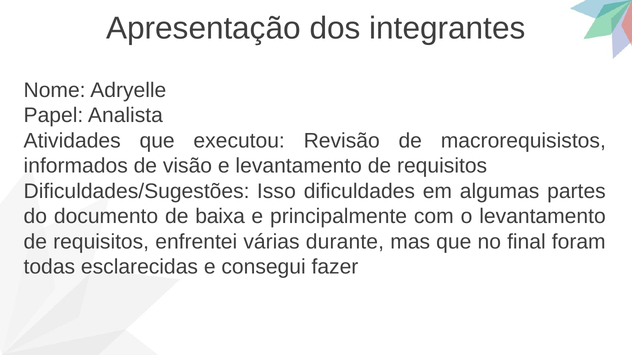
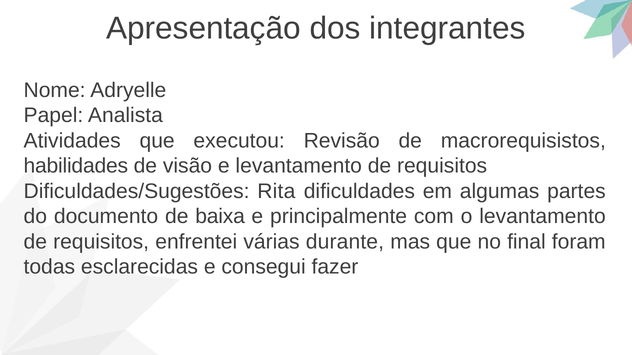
informados: informados -> habilidades (76, 166)
Isso: Isso -> Rita (276, 192)
